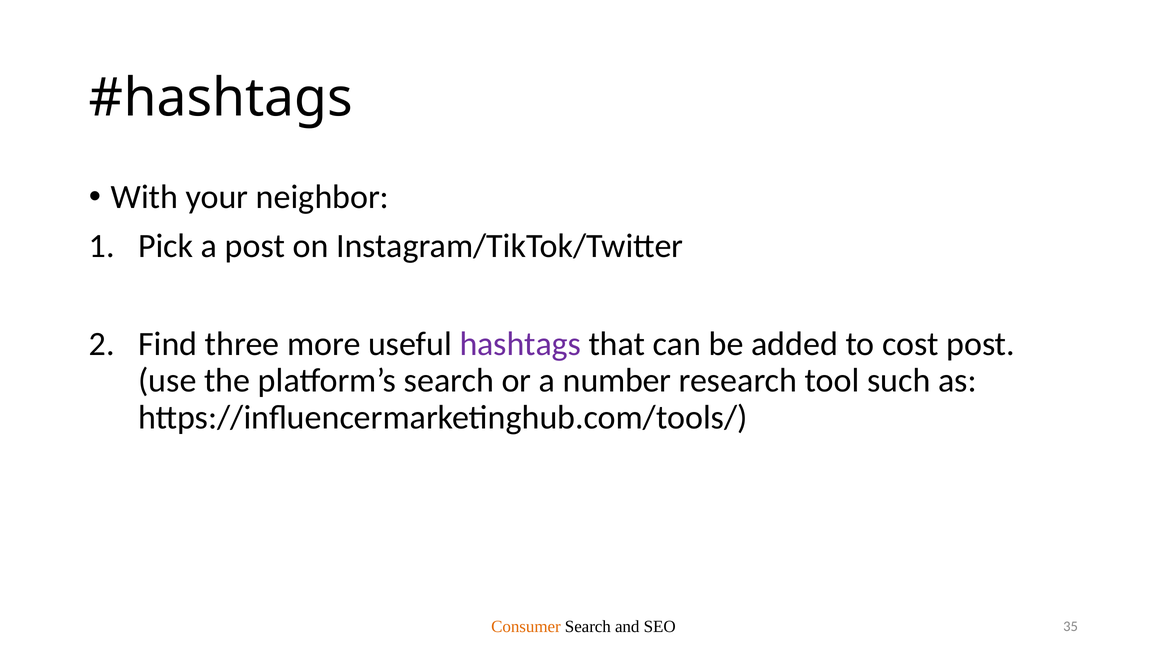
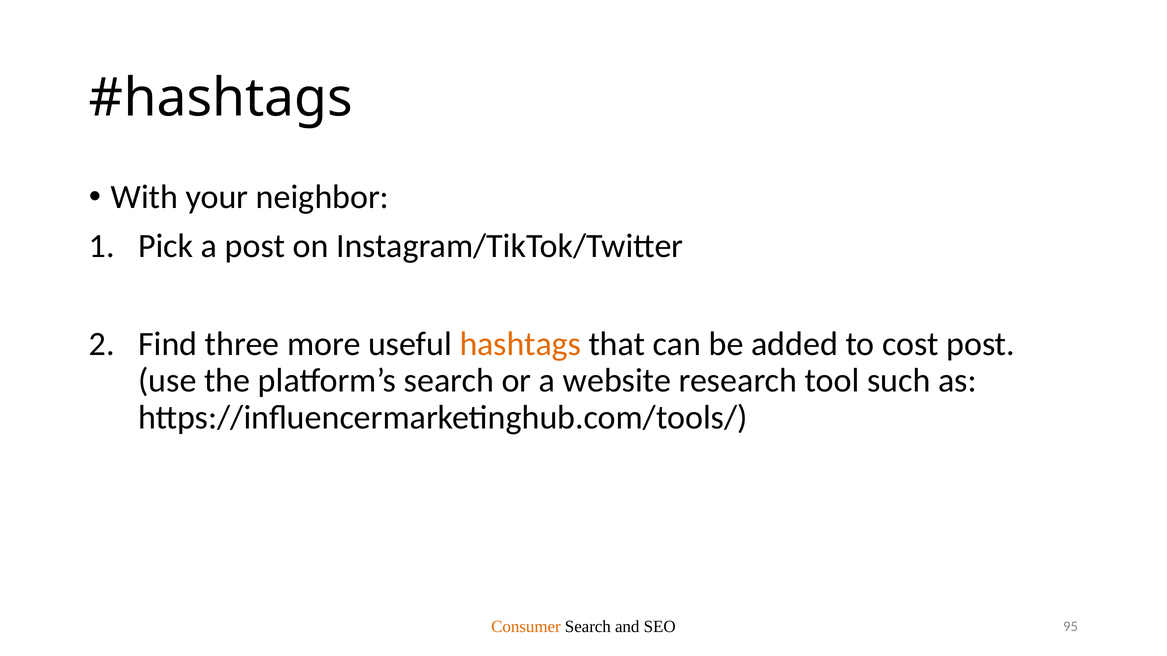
hashtags colour: purple -> orange (520, 344)
number: number -> website (617, 381)
35: 35 -> 95 (1071, 627)
